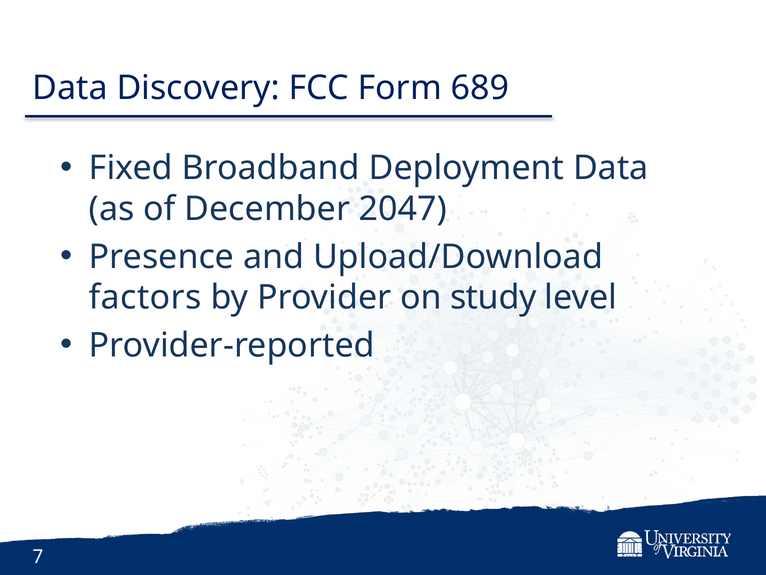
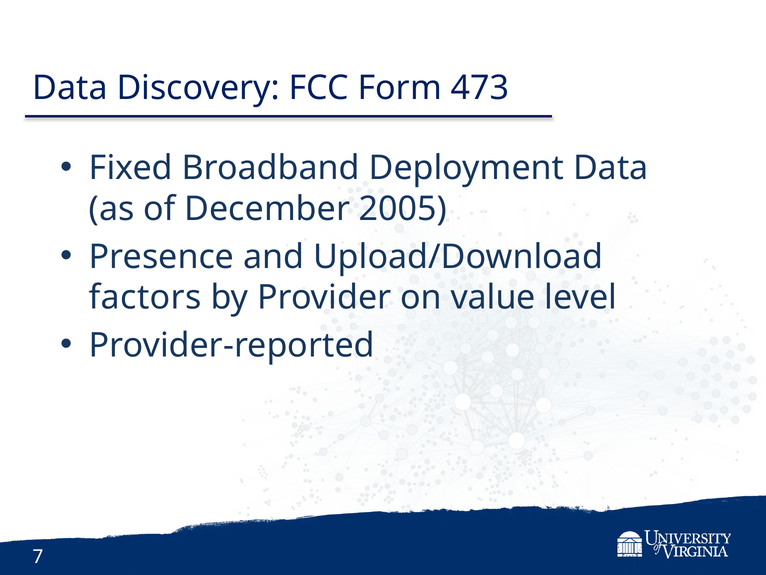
689: 689 -> 473 (480, 88)
2047: 2047 -> 2005 (403, 209)
study: study -> value (493, 297)
